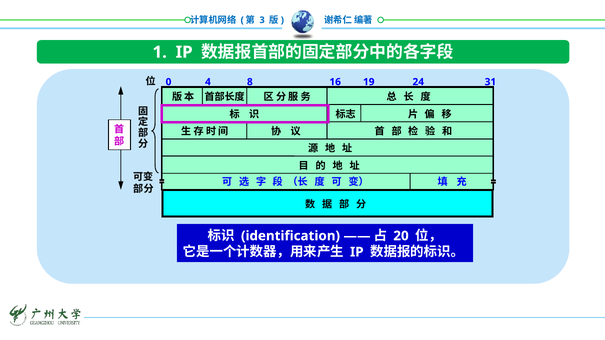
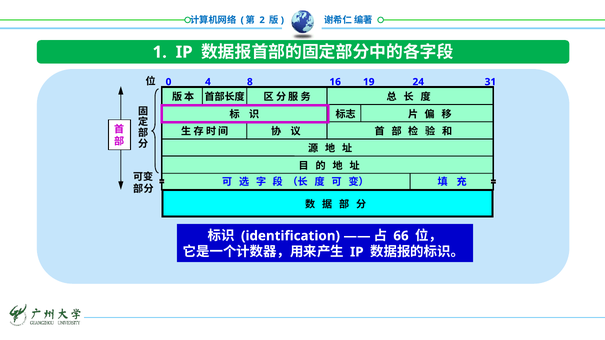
3: 3 -> 2 (262, 20)
20: 20 -> 66 (401, 236)
